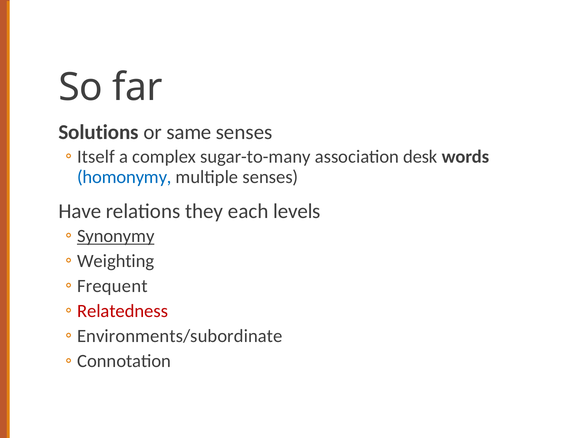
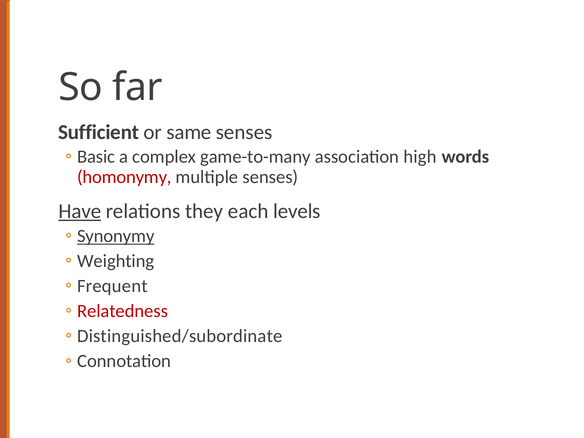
Solutions: Solutions -> Sufficient (99, 132)
Itself: Itself -> Basic (96, 157)
sugar-to-many: sugar-to-many -> game-to-many (255, 157)
desk: desk -> high (420, 157)
homonymy colour: blue -> red (124, 177)
Have underline: none -> present (80, 211)
Environments/subordinate: Environments/subordinate -> Distinguished/subordinate (180, 336)
